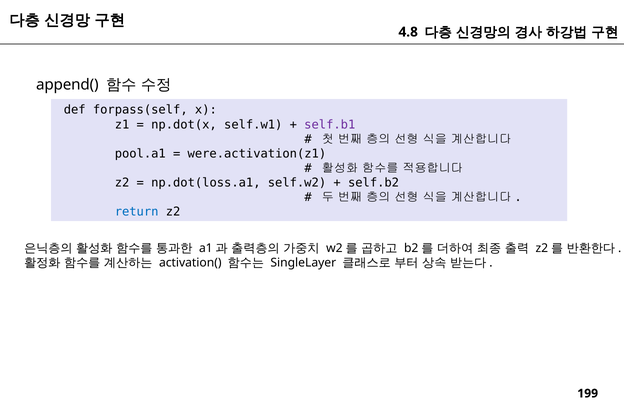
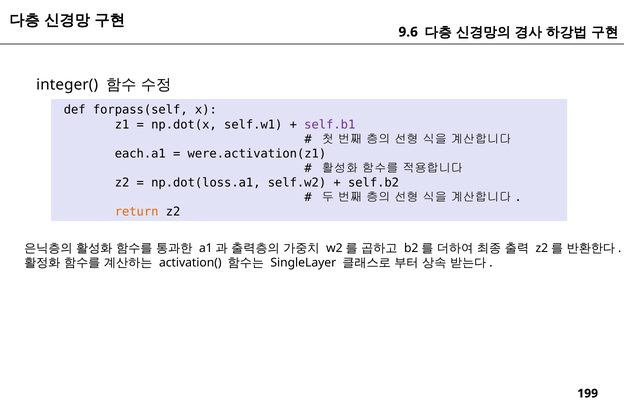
4.8: 4.8 -> 9.6 (408, 32)
append(: append( -> integer( (67, 85)
pool.a1: pool.a1 -> each.a1 (140, 154)
return colour: blue -> orange (137, 212)
